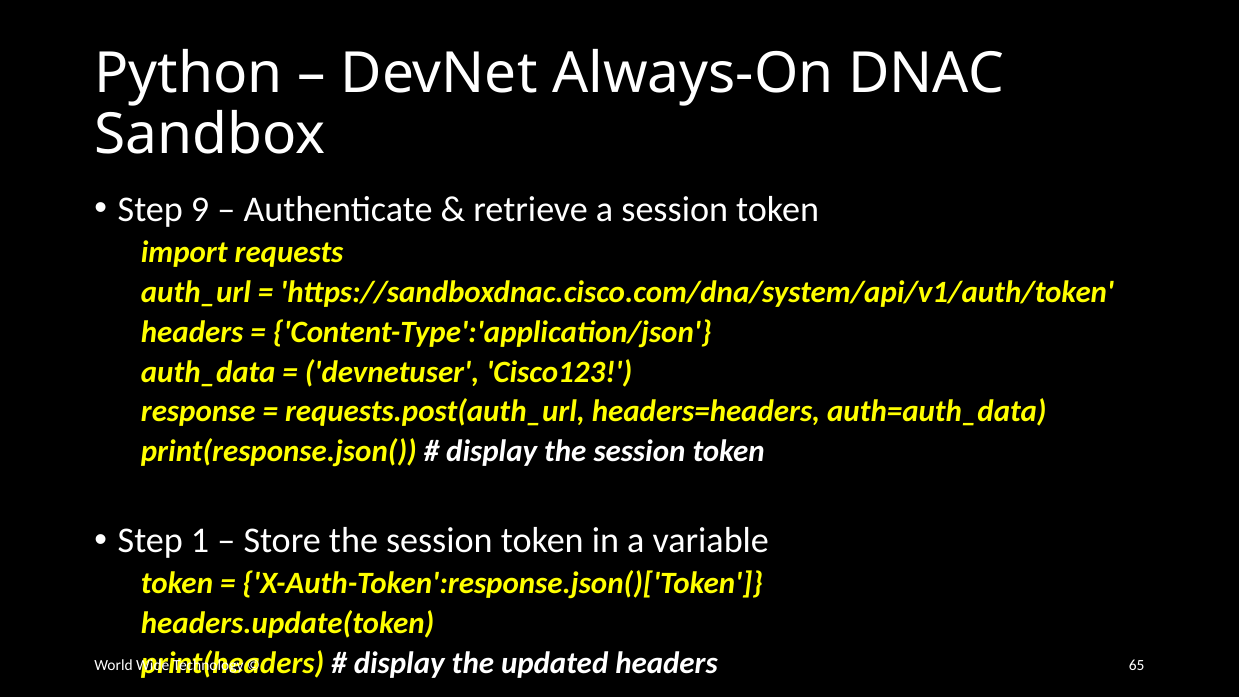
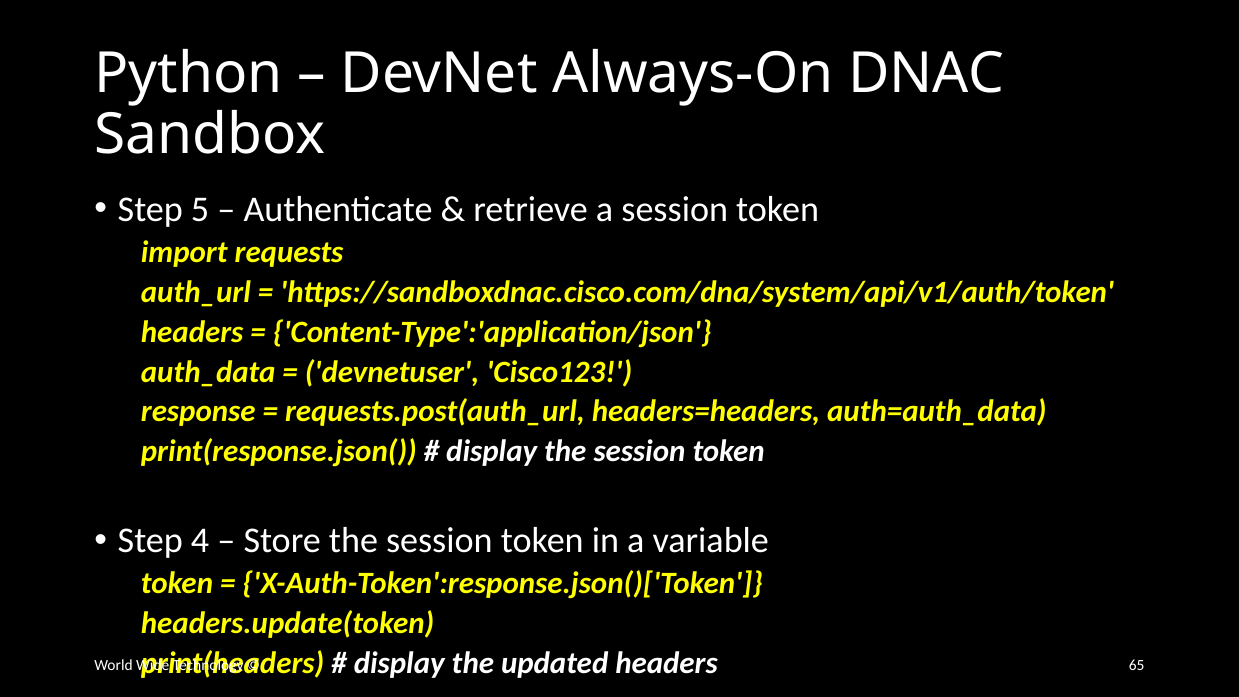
9: 9 -> 5 (200, 209)
1: 1 -> 4 (200, 540)
